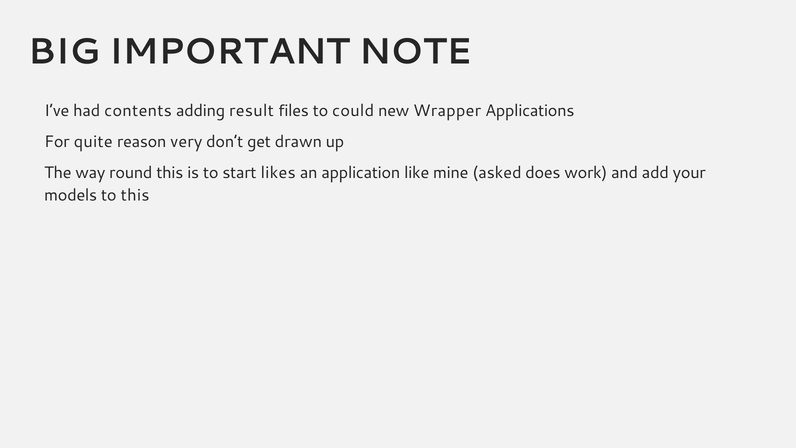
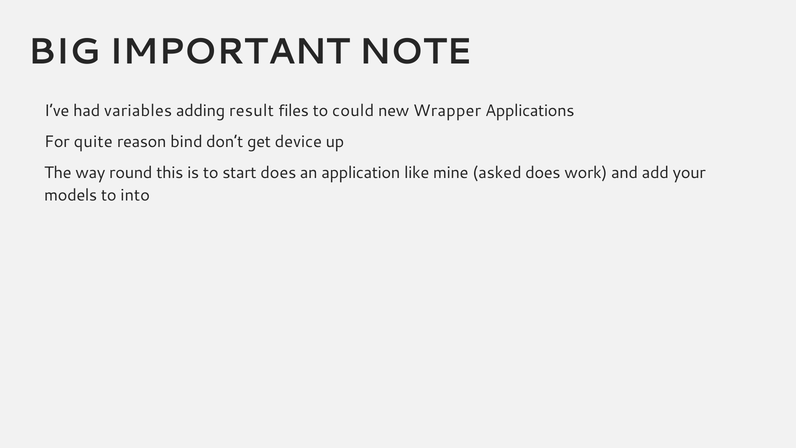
contents: contents -> variables (138, 111)
very: very -> bind (186, 142)
drawn: drawn -> device (298, 142)
start likes: likes -> does (278, 173)
to this: this -> into (135, 195)
